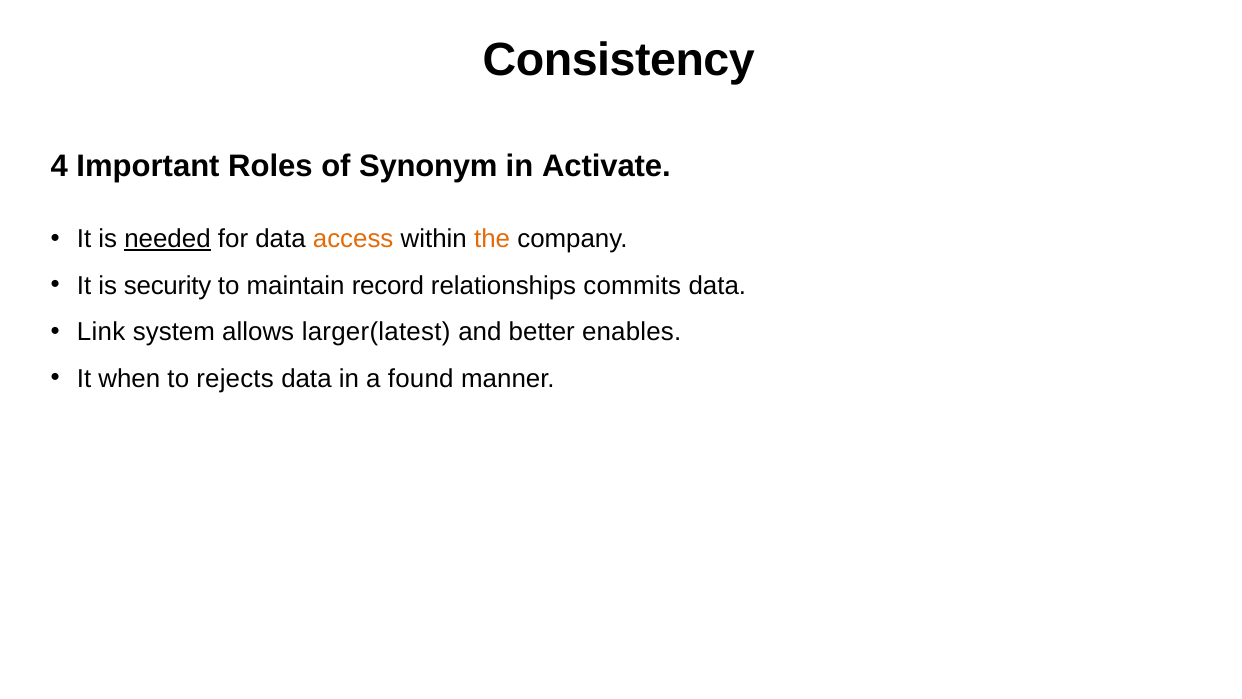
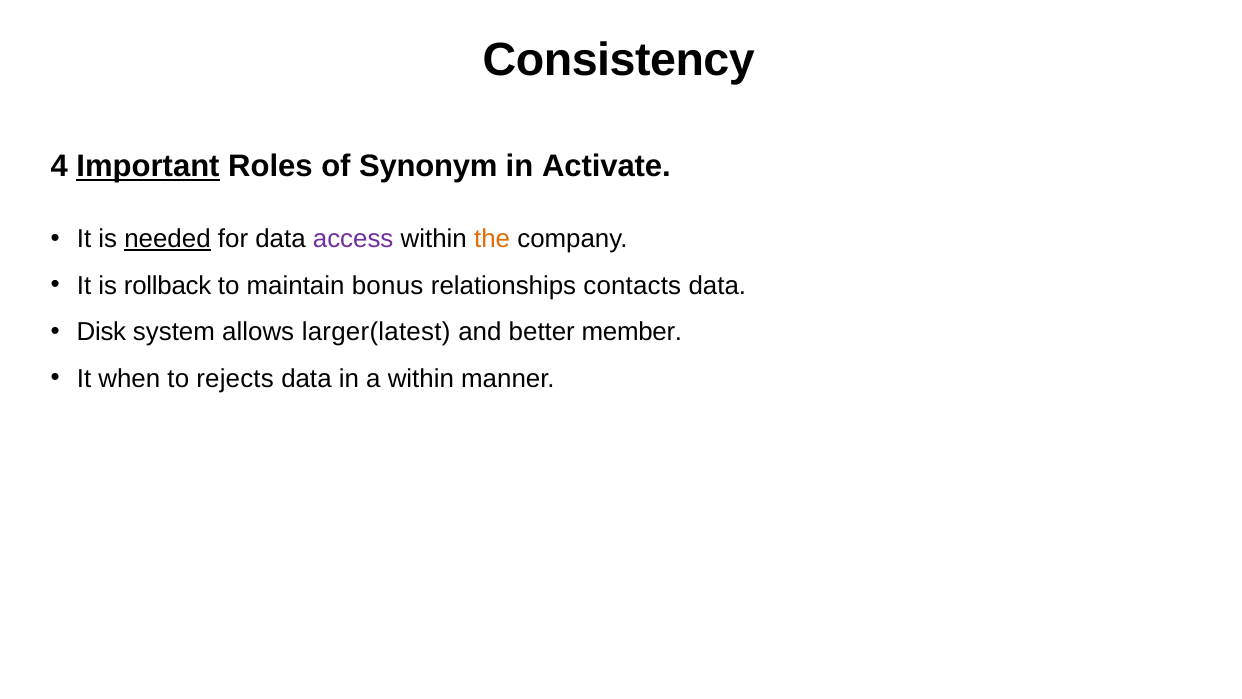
Important underline: none -> present (148, 166)
access colour: orange -> purple (353, 239)
security: security -> rollback (168, 285)
record: record -> bonus (388, 285)
commits: commits -> contacts (632, 285)
Link: Link -> Disk (101, 332)
enables: enables -> member (632, 332)
a found: found -> within (421, 379)
